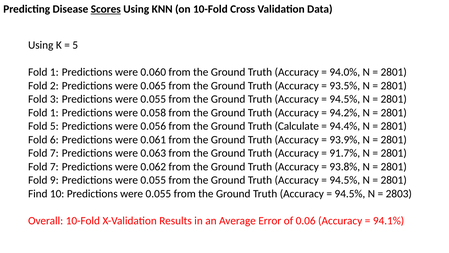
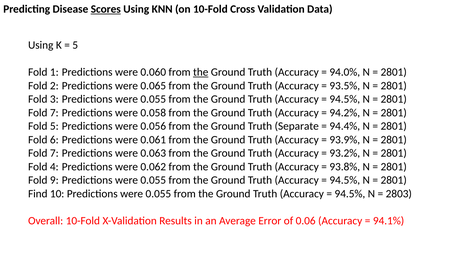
the underline: none -> present (201, 72)
1: 1 -> 7 (54, 112)
Calculate: Calculate -> Separate (297, 126)
91.7%: 91.7% -> 93.2% (345, 153)
7: 7 -> 4 (54, 166)
